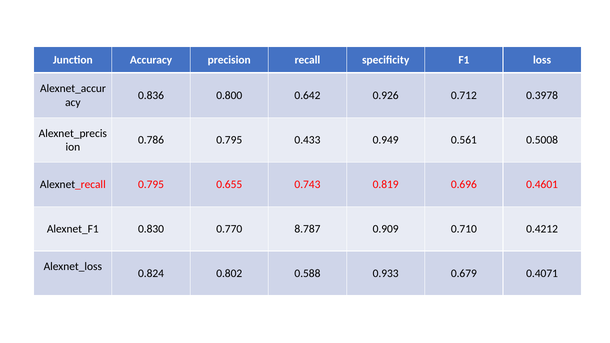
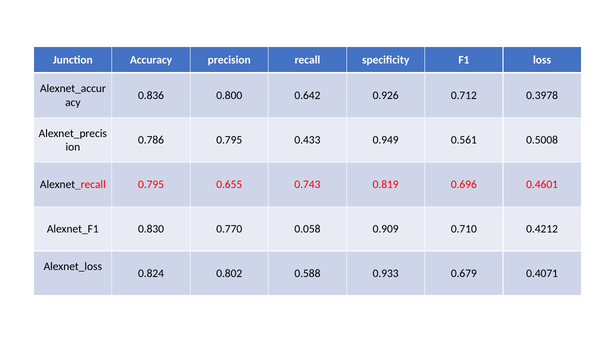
8.787: 8.787 -> 0.058 (307, 229)
